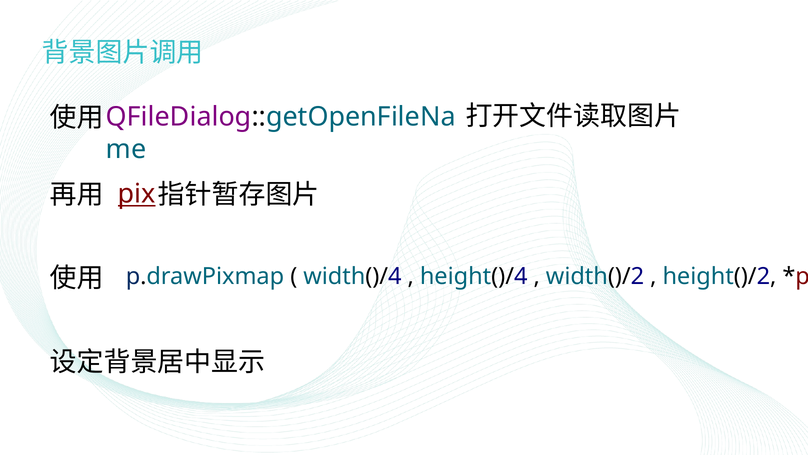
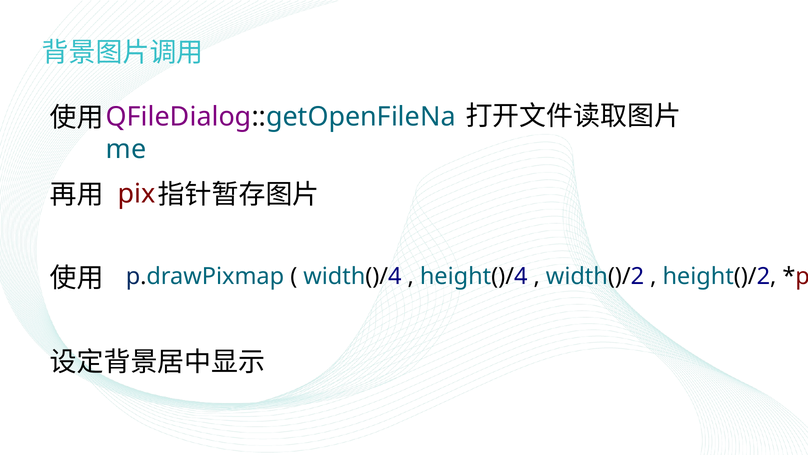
pix underline: present -> none (137, 194)
